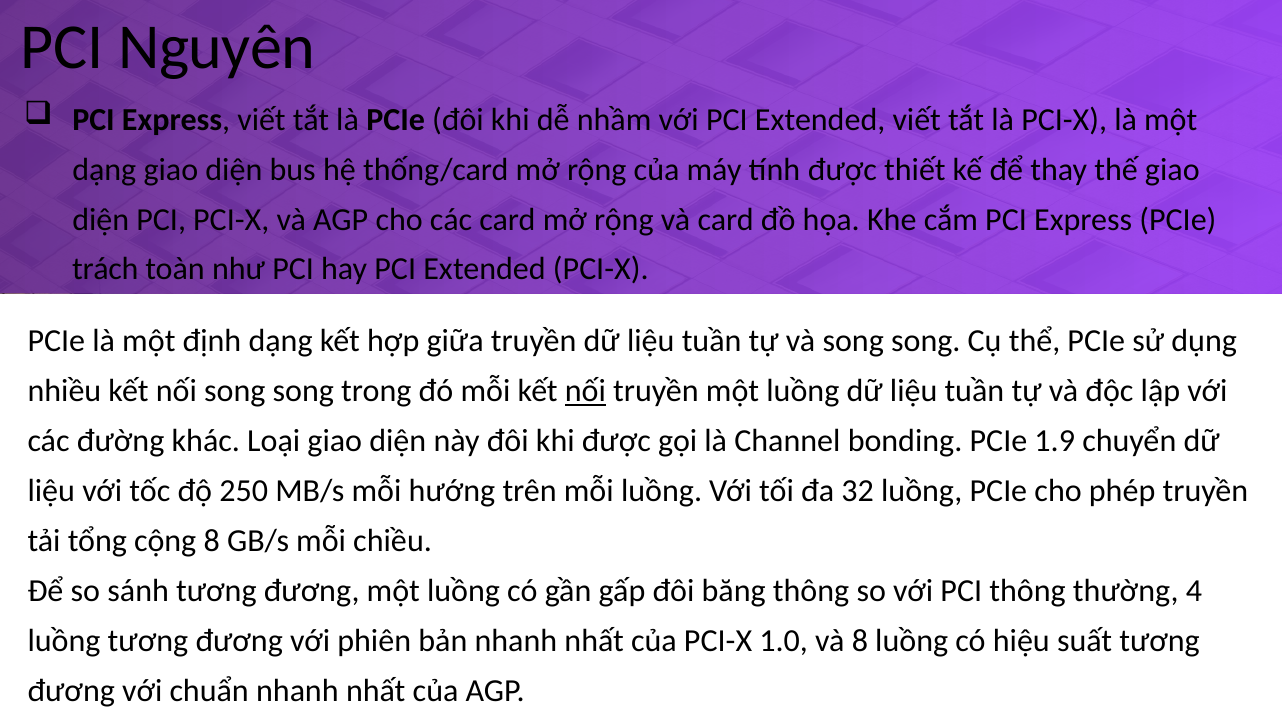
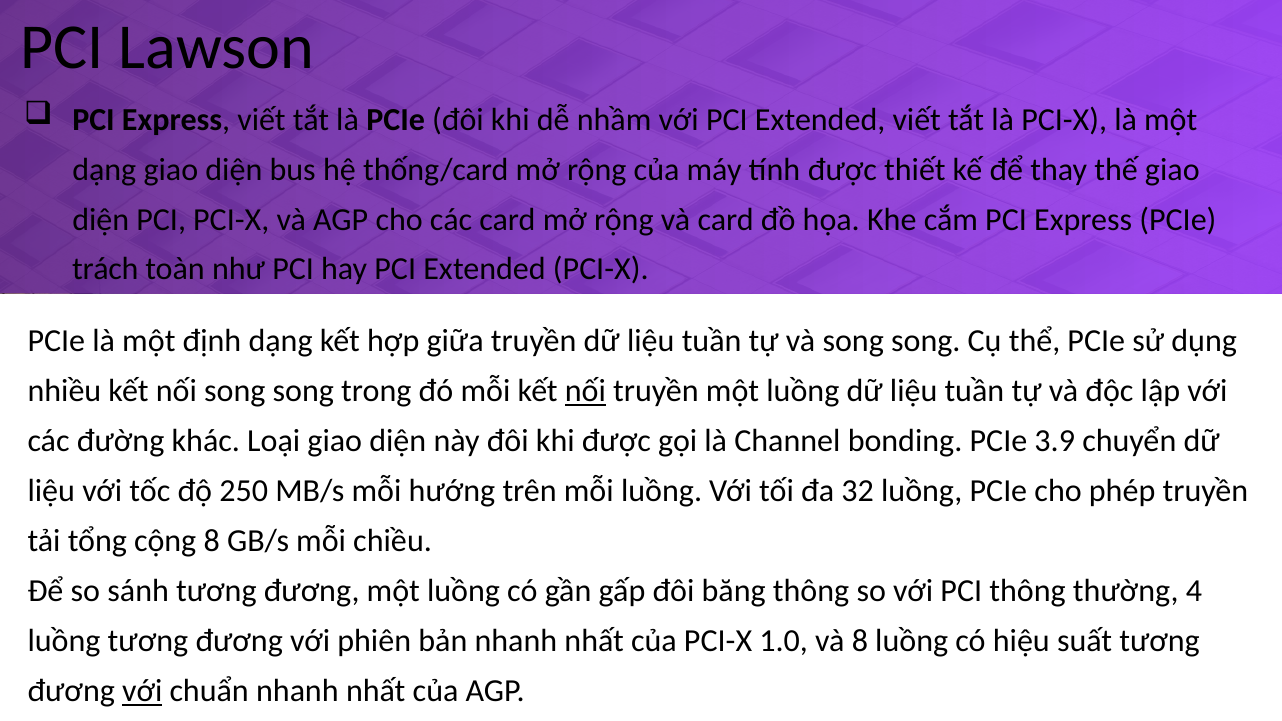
Nguyên: Nguyên -> Lawson (216, 48)
1.9: 1.9 -> 3.9 (1055, 441)
với underline: none -> present (142, 691)
